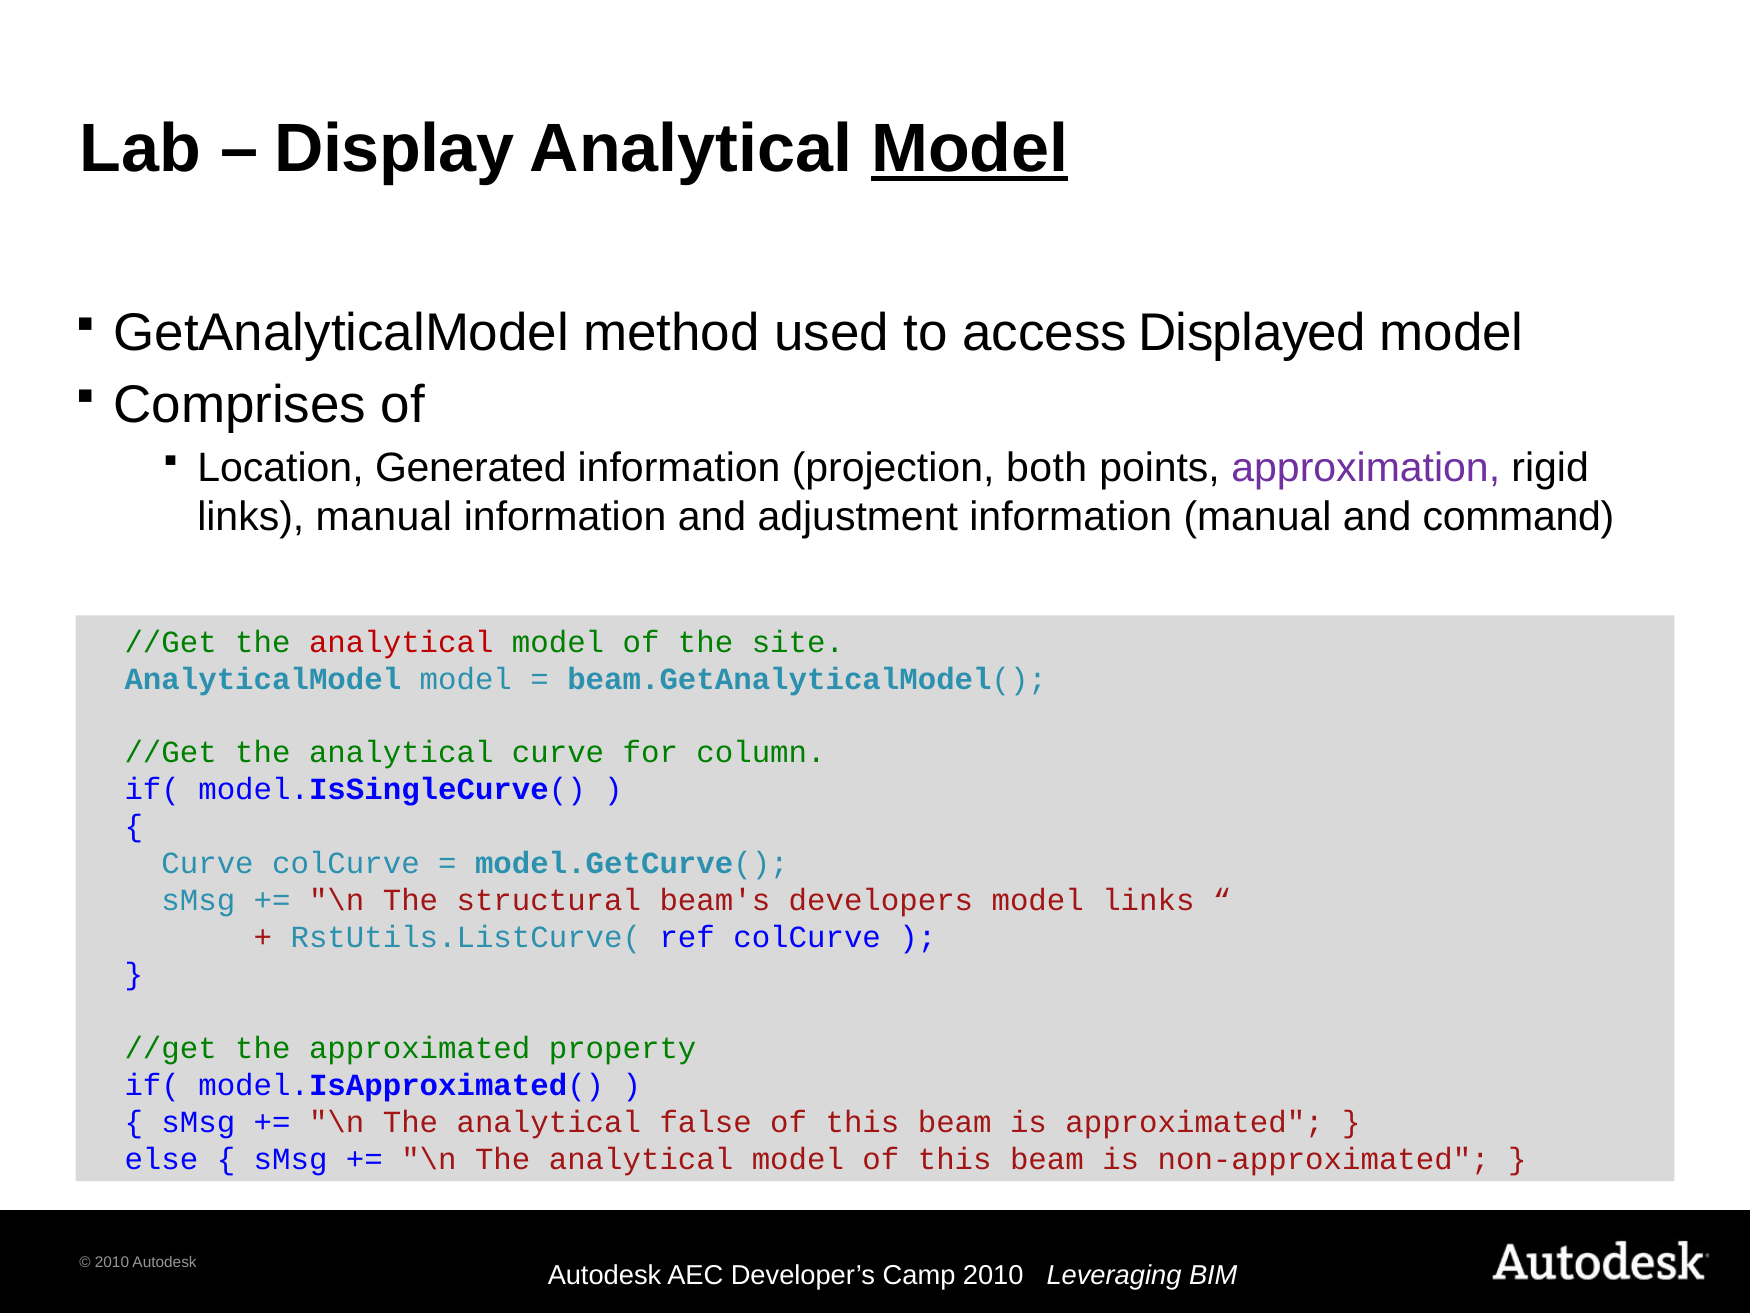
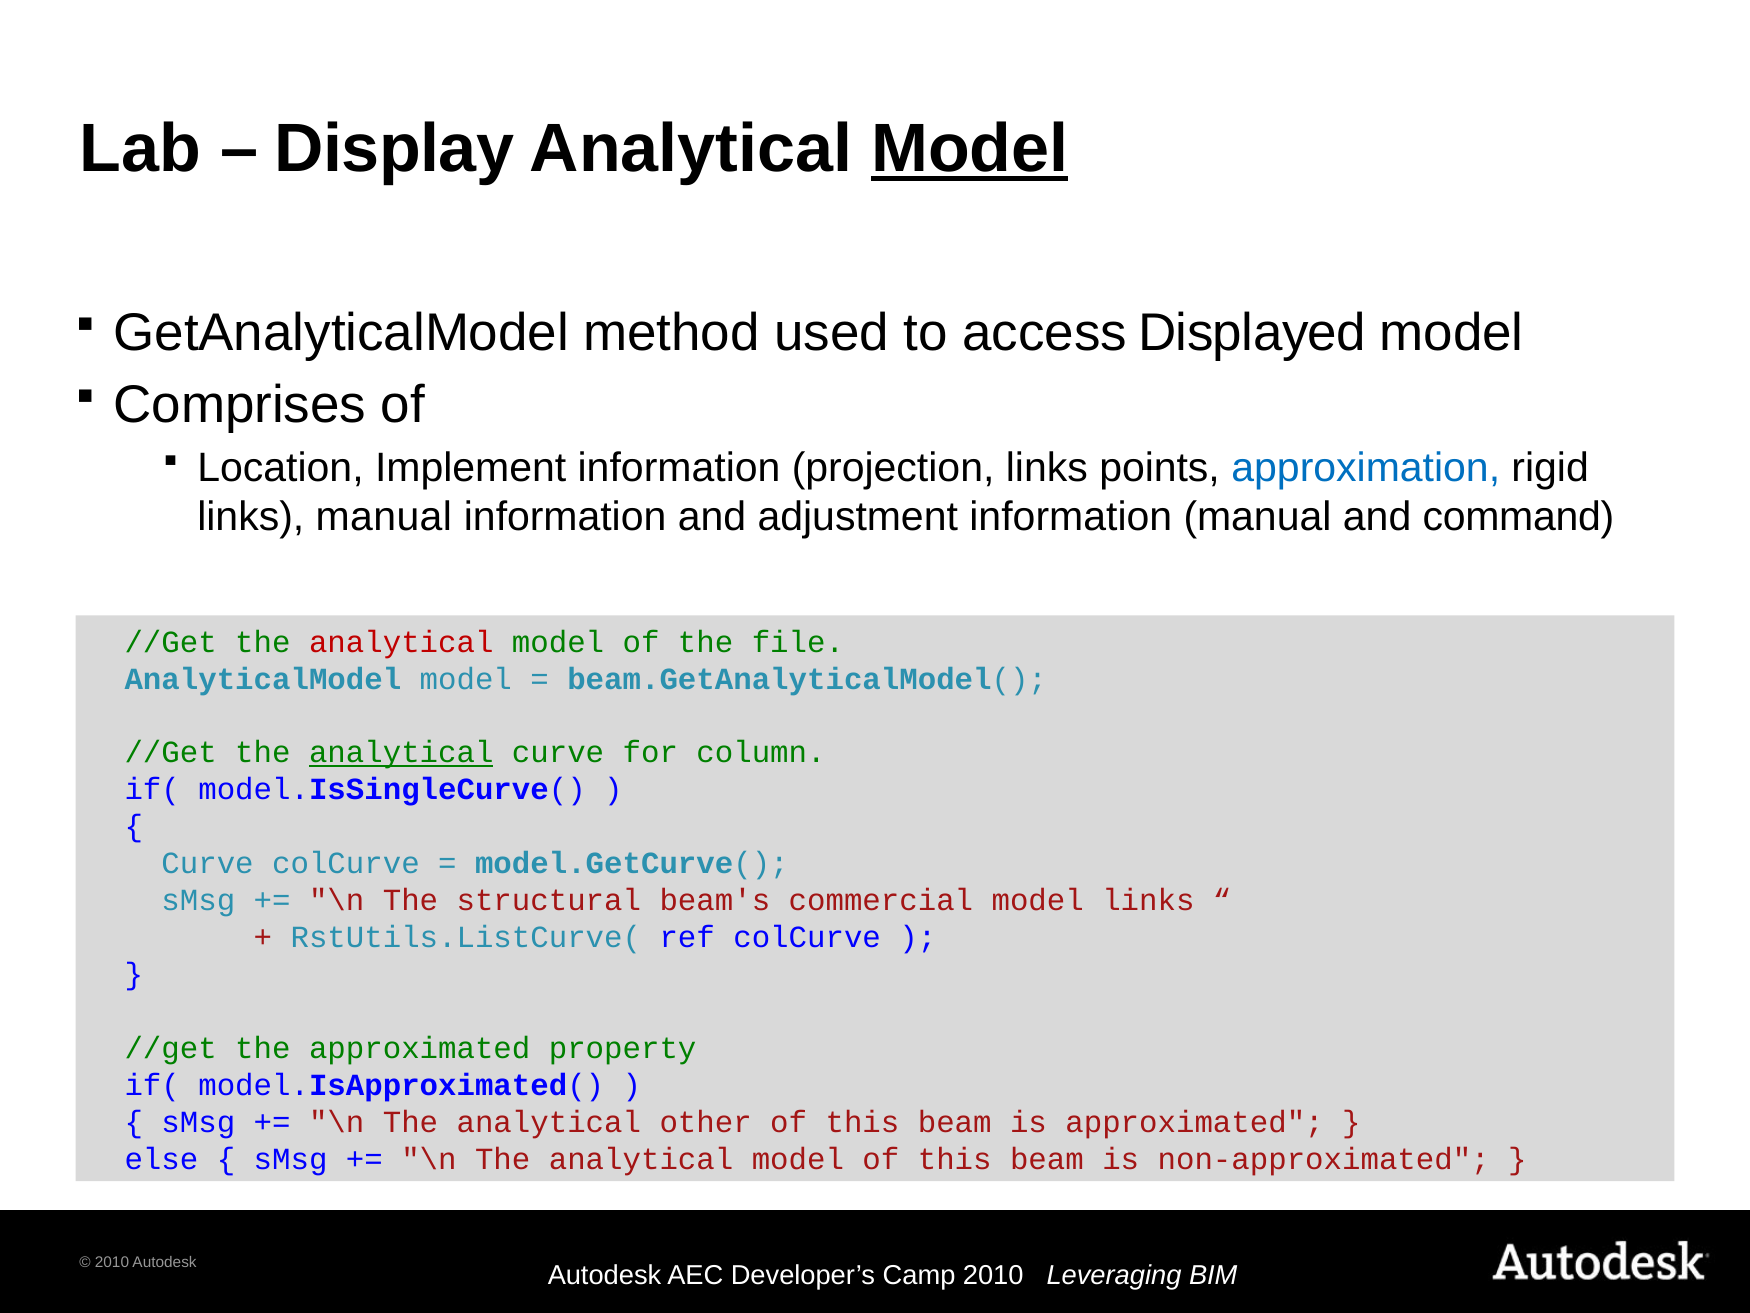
Generated: Generated -> Implement (471, 467)
projection both: both -> links (1047, 467)
approximation colour: purple -> blue (1366, 467)
site: site -> file (798, 642)
analytical underline: none -> present (401, 752)
developers: developers -> commercial (881, 900)
false: false -> other (706, 1121)
